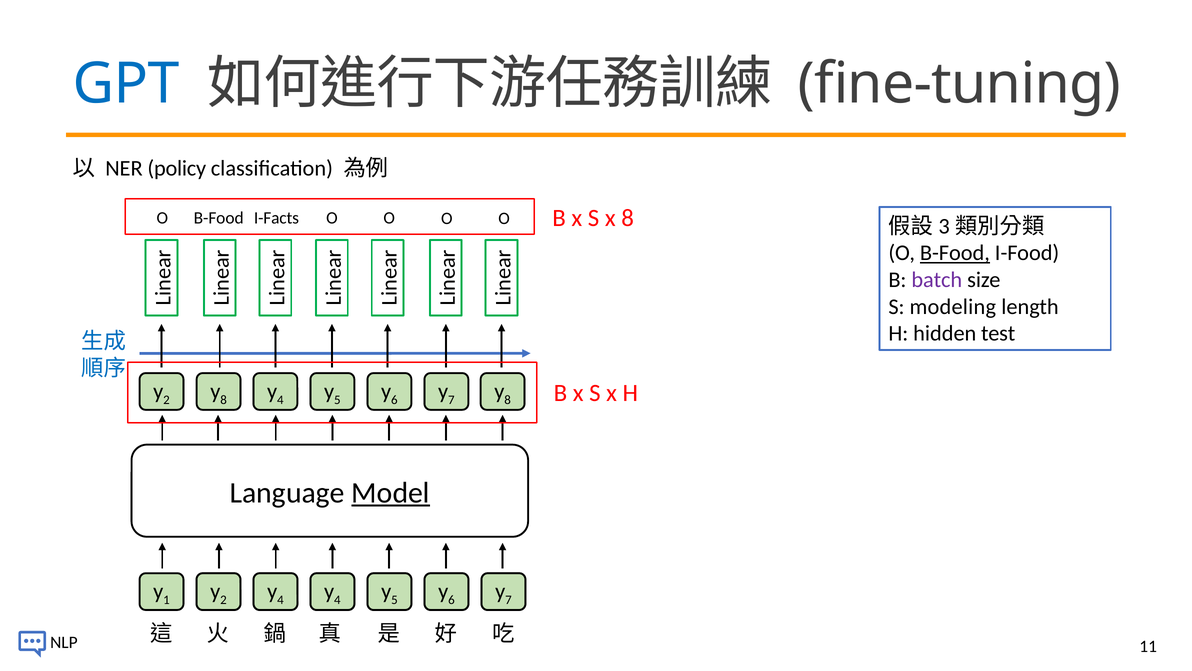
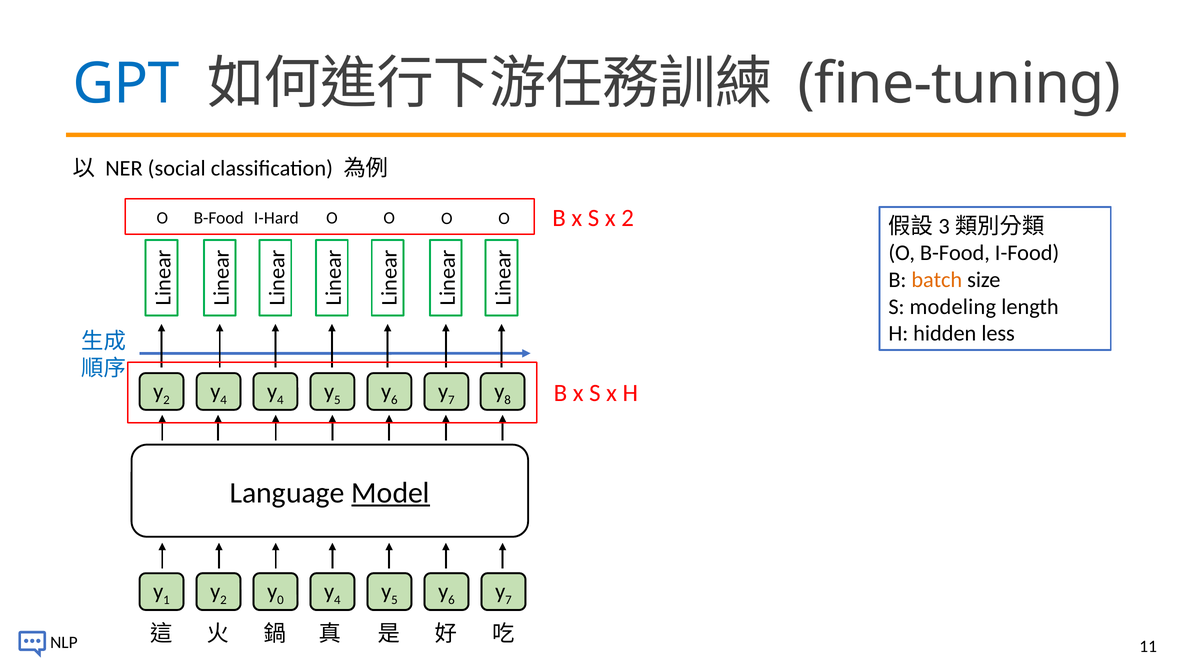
policy: policy -> social (177, 168)
I-Facts: I-Facts -> I-Hard (276, 218)
x 8: 8 -> 2 (628, 218)
B-Food underline: present -> none (955, 253)
batch colour: purple -> orange (937, 280)
test: test -> less (998, 333)
8: 8 -> 4 (224, 400)
4: 4 -> 0 (280, 600)
